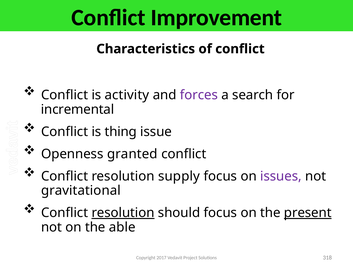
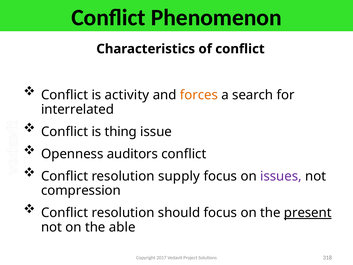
Improvement: Improvement -> Phenomenon (216, 18)
forces colour: purple -> orange (199, 95)
incremental: incremental -> interrelated (78, 109)
granted: granted -> auditors (132, 154)
gravitational: gravitational -> compression (81, 190)
resolution underline: present -> none (123, 213)
